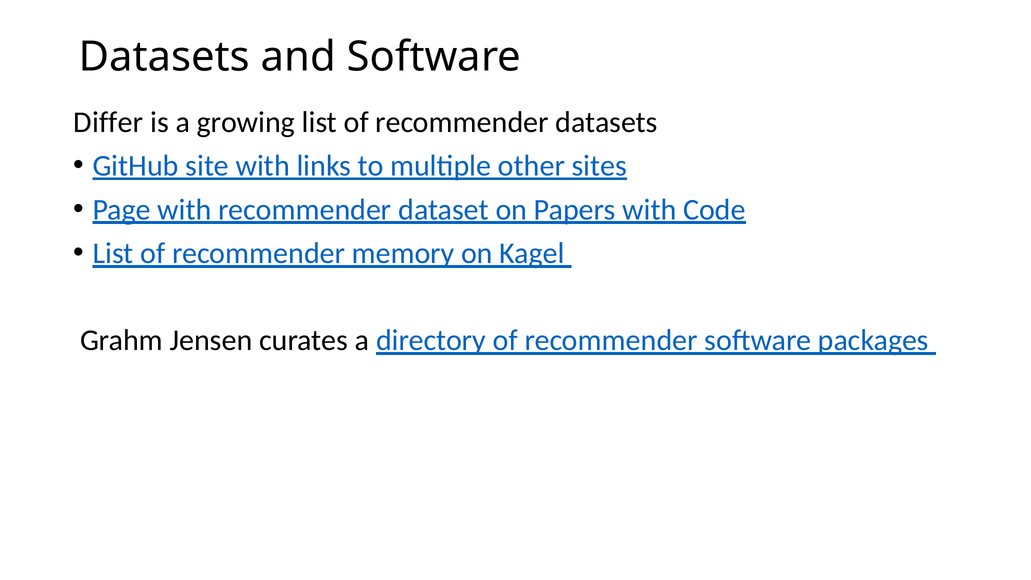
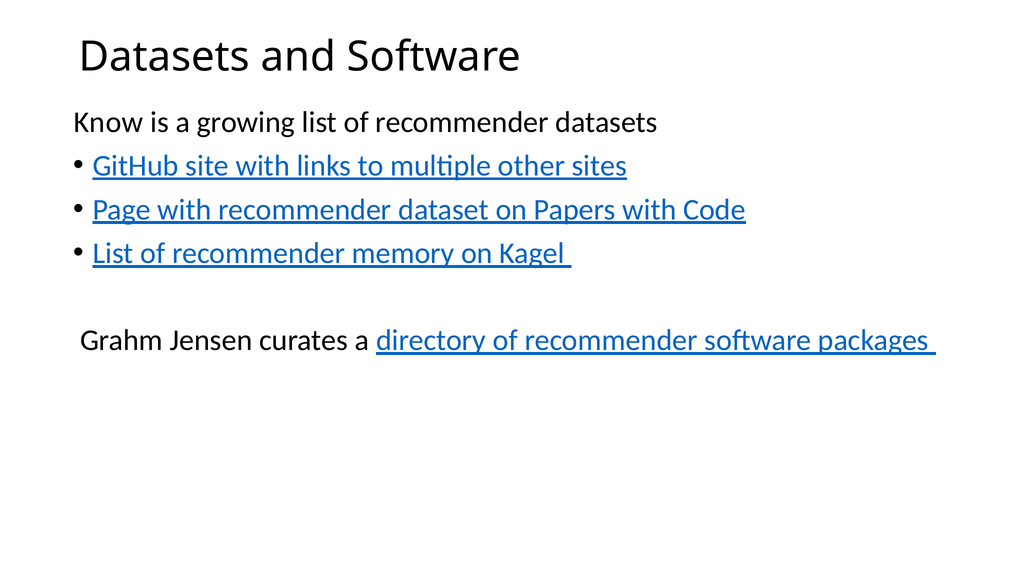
Differ: Differ -> Know (108, 122)
